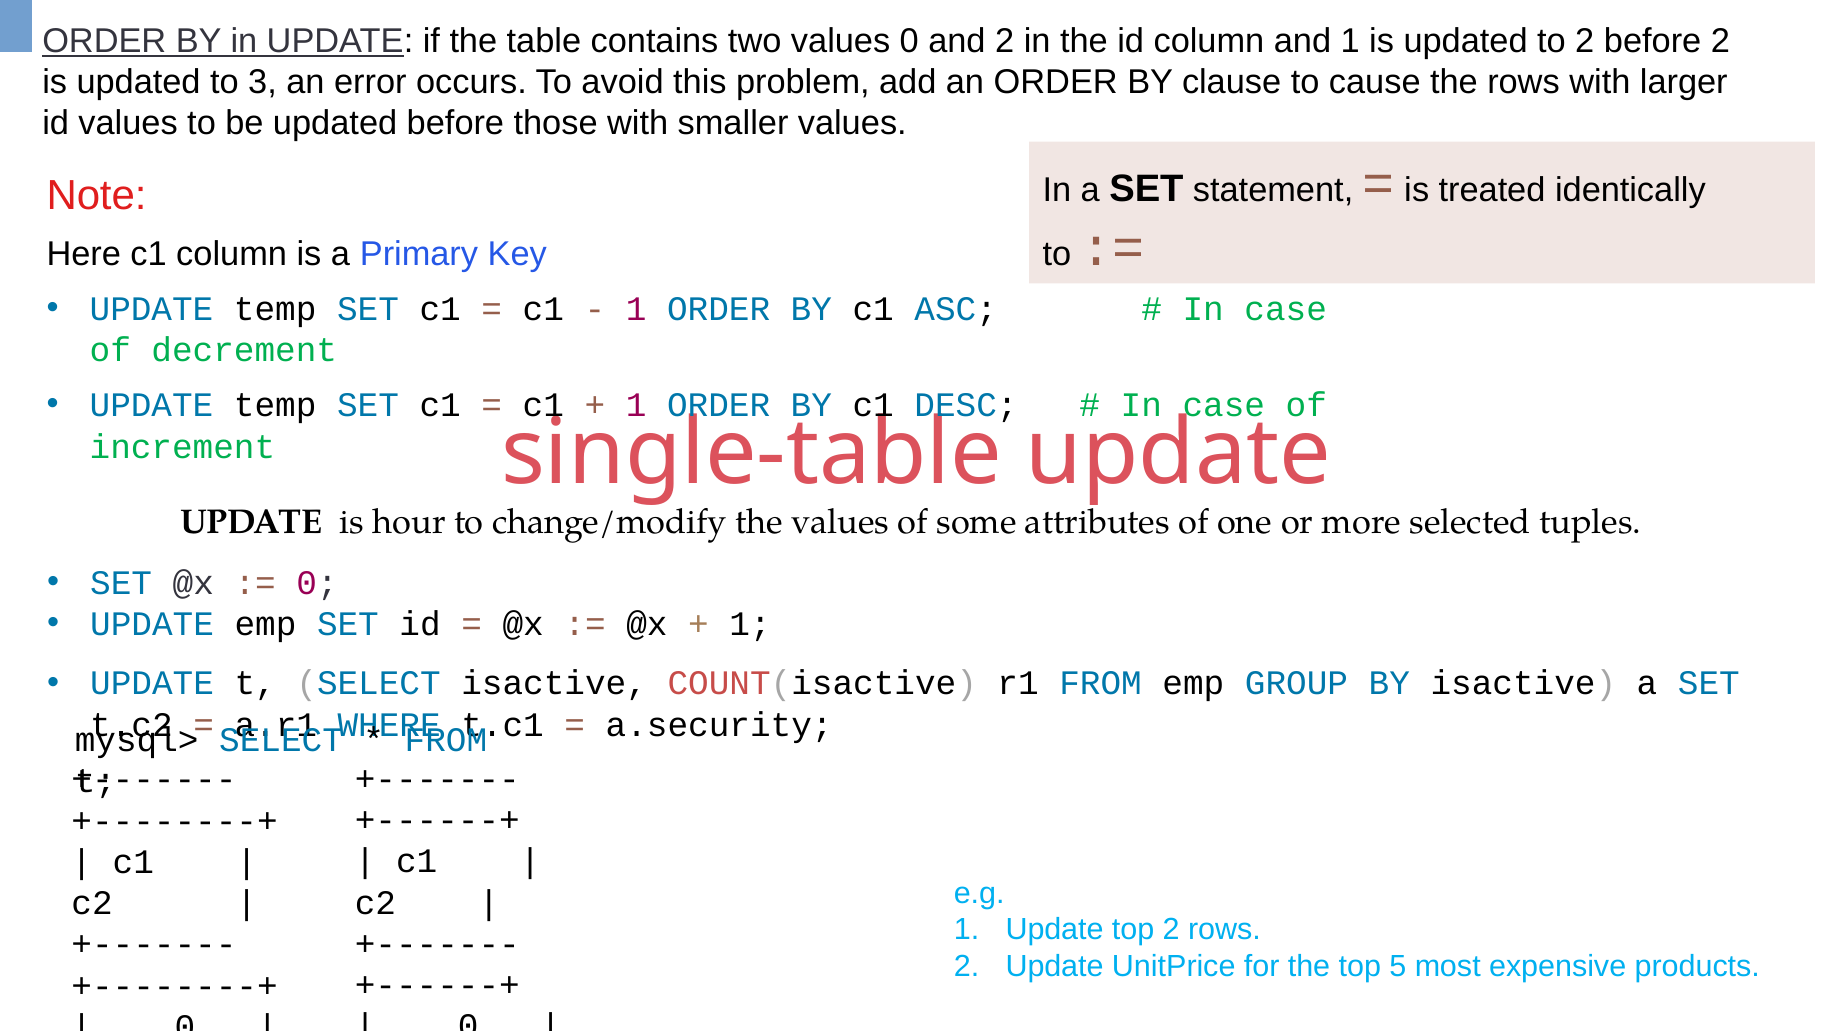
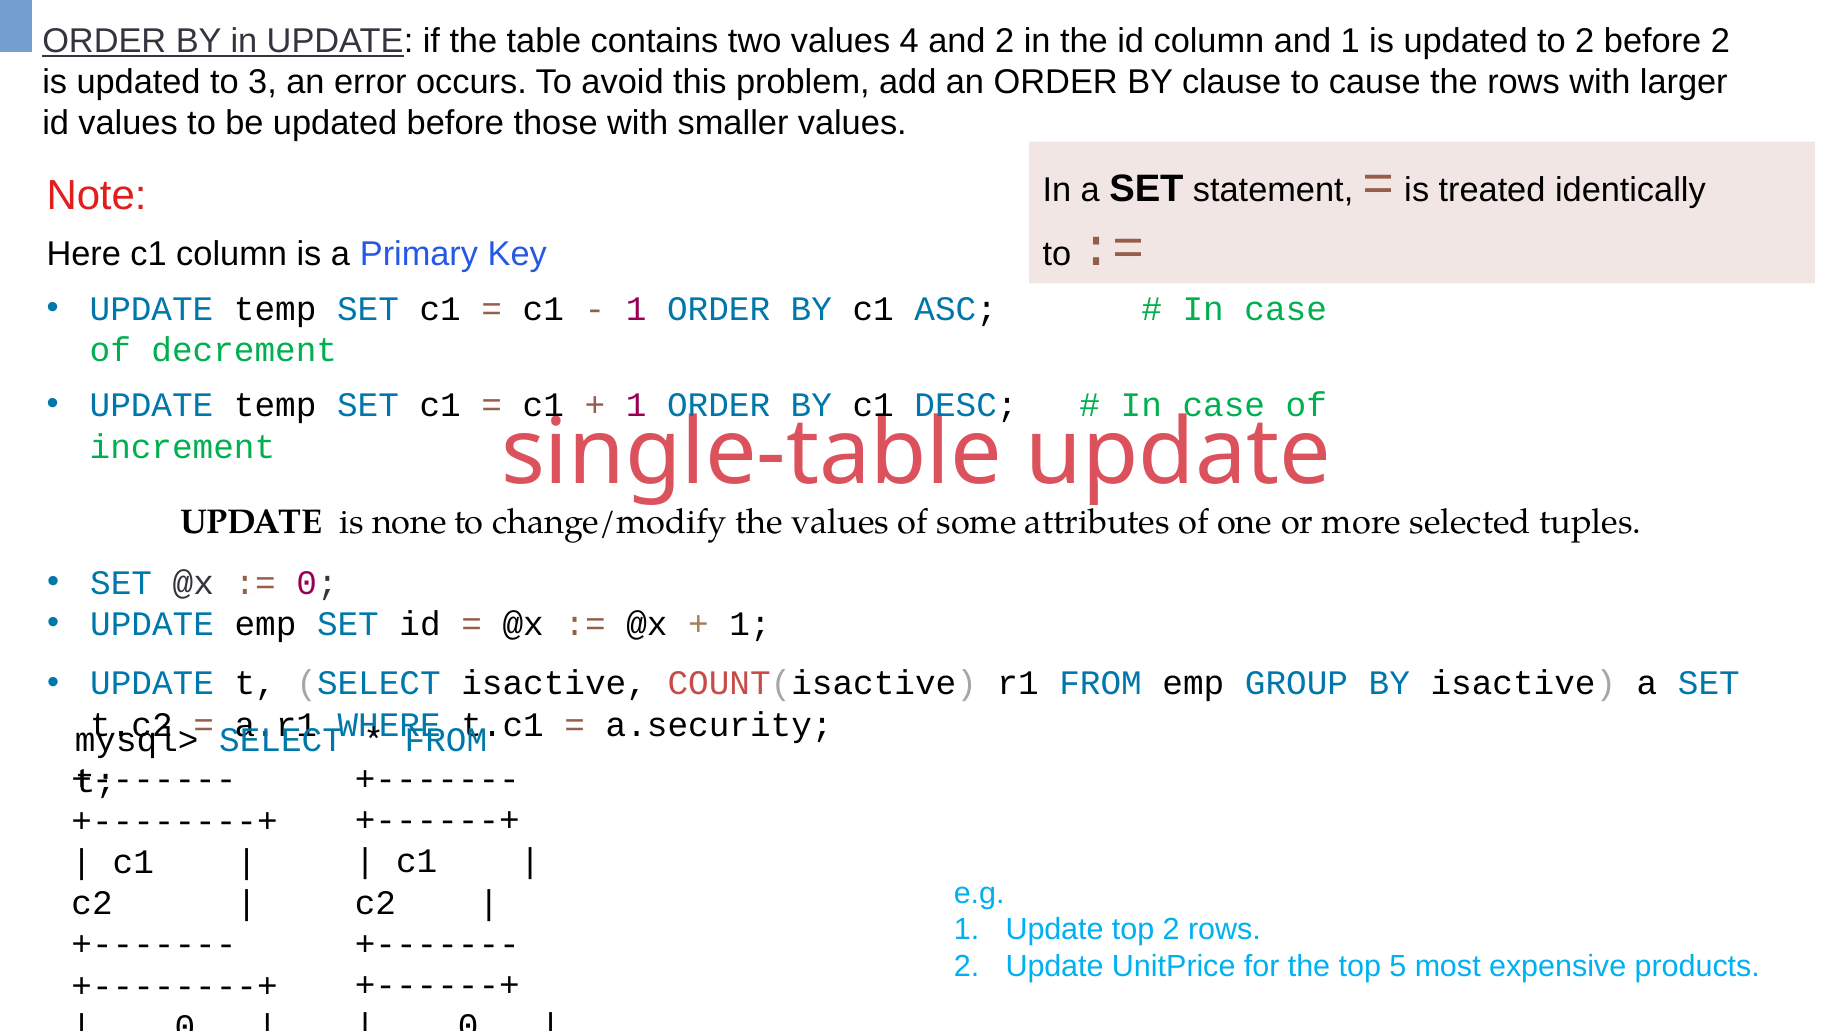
values 0: 0 -> 4 (909, 41)
hour: hour -> none (409, 522)
